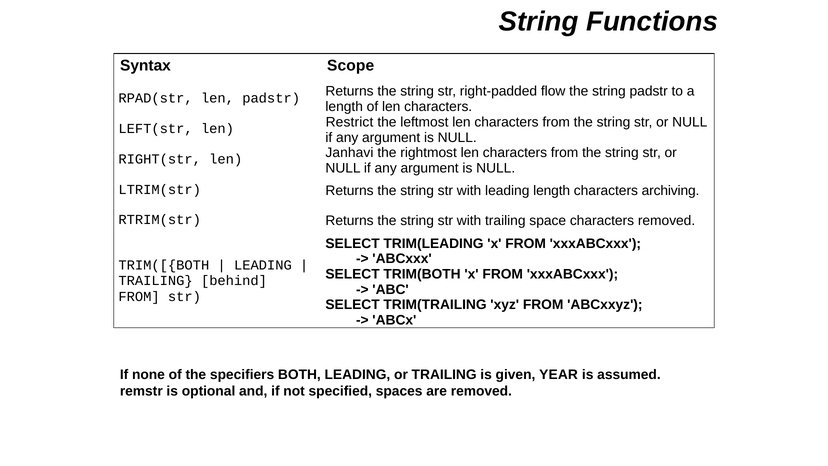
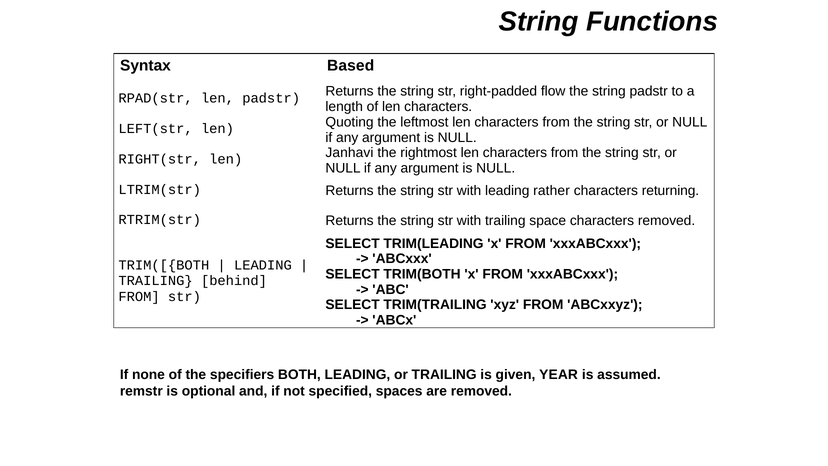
Scope: Scope -> Based (351, 66)
Restrict: Restrict -> Quoting (350, 122)
leading length: length -> rather (552, 191)
archiving: archiving -> returning (670, 191)
